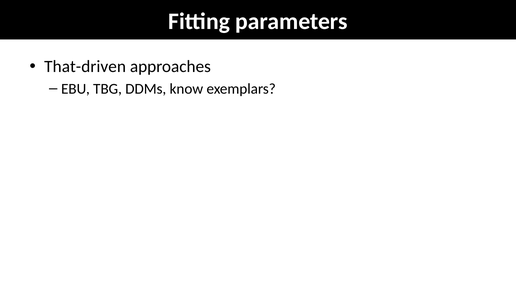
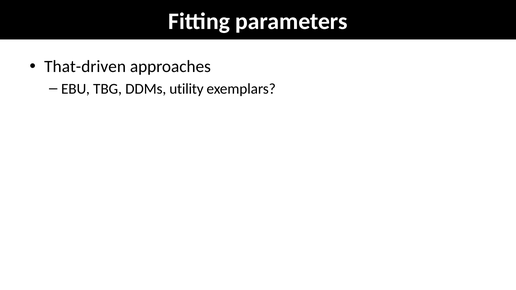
know: know -> utility (186, 89)
